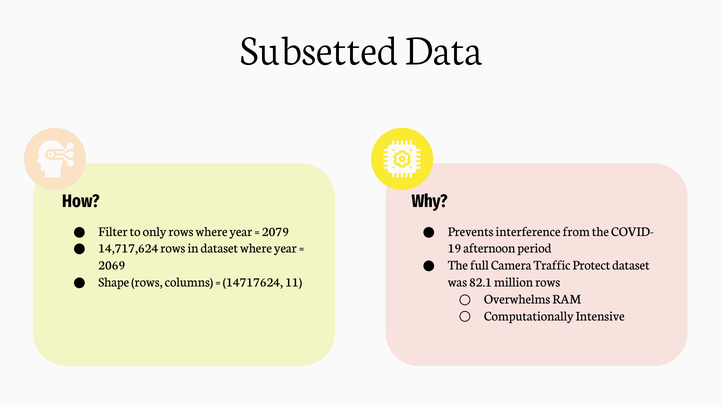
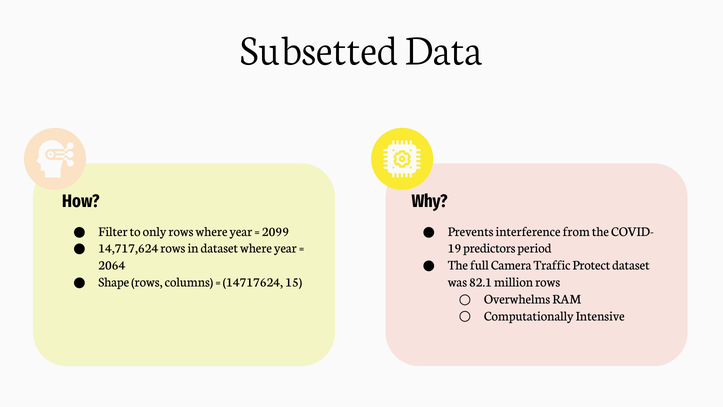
2079: 2079 -> 2099 (275, 231)
afternoon: afternoon -> predictors (489, 248)
2069: 2069 -> 2064 (112, 265)
11: 11 -> 15 (294, 282)
